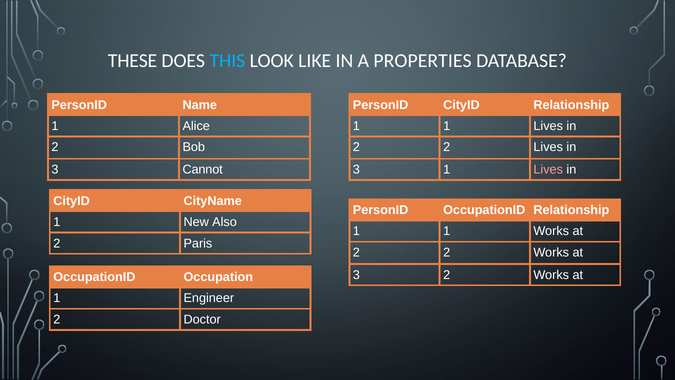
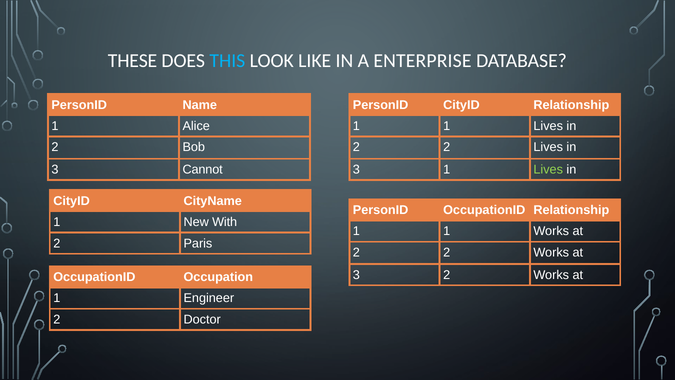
PROPERTIES: PROPERTIES -> ENTERPRISE (422, 61)
Lives colour: pink -> light green (548, 169)
Also: Also -> With (225, 222)
